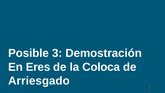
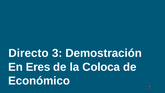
Posible: Posible -> Directo (28, 53)
Arriesgado: Arriesgado -> Económico (39, 81)
